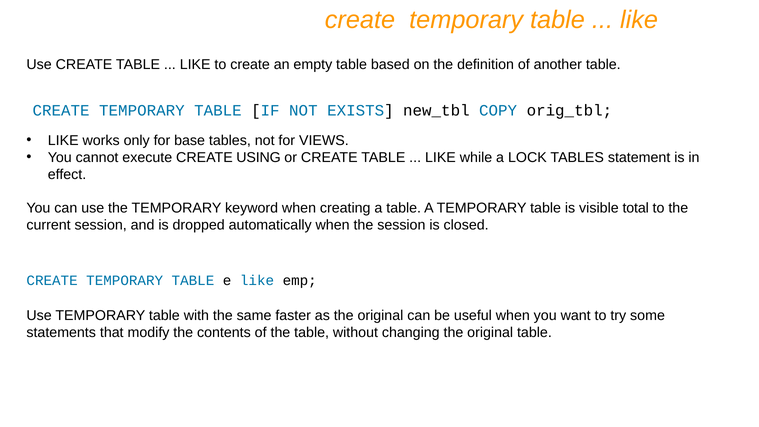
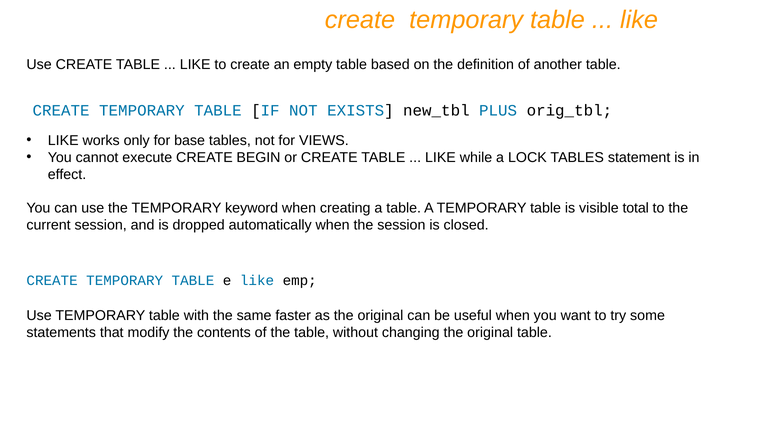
COPY: COPY -> PLUS (498, 111)
USING: USING -> BEGIN (259, 157)
